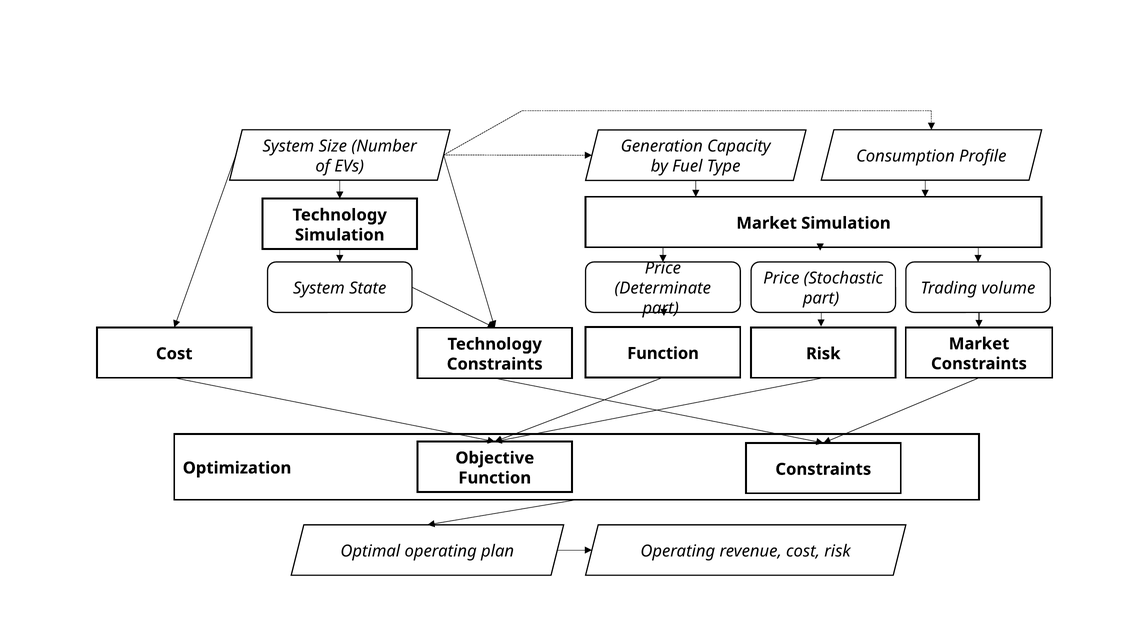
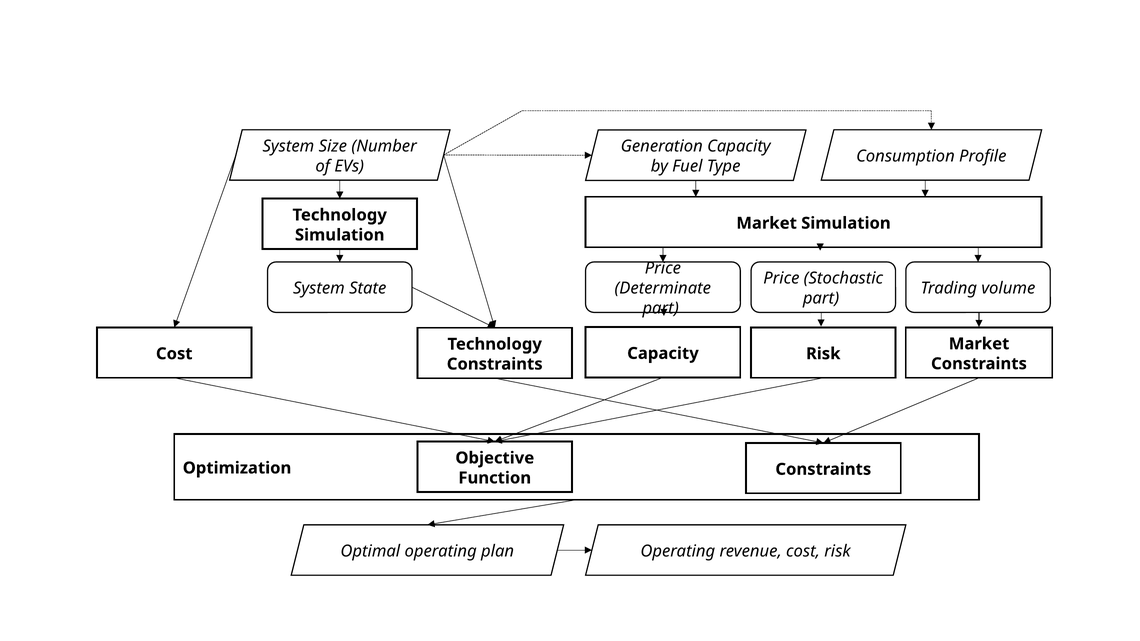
Function: Function -> Capacity (663, 354)
